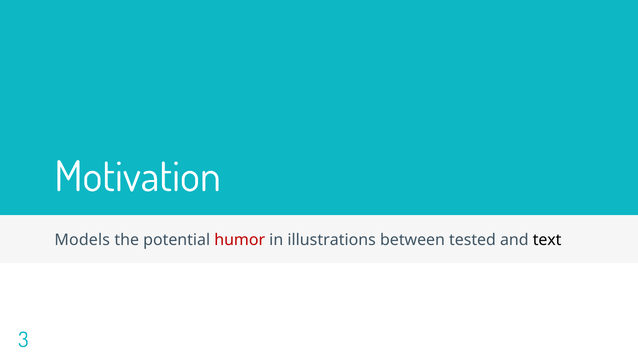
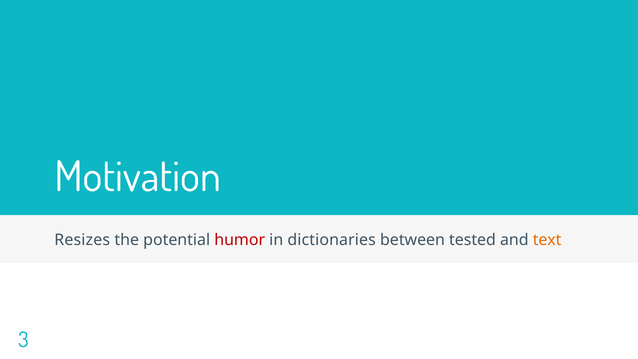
Models: Models -> Resizes (82, 240)
illustrations: illustrations -> dictionaries (332, 240)
text colour: black -> orange (547, 240)
